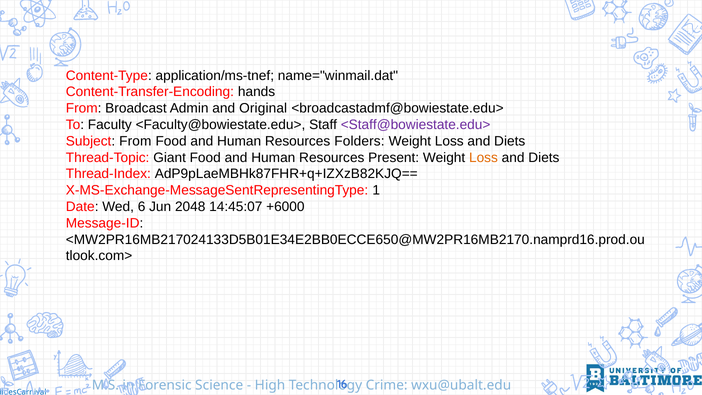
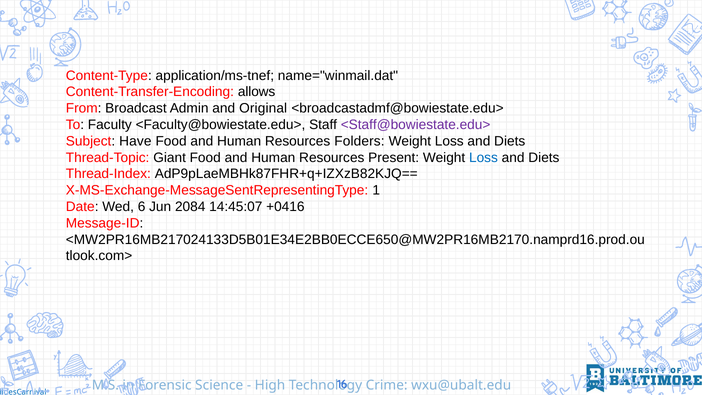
hands: hands -> allows (257, 92)
Subject From: From -> Have (135, 141)
Loss colour: orange -> blue (483, 157)
2048: 2048 -> 2084 (190, 207)
+6000: +6000 -> +0416 (285, 207)
